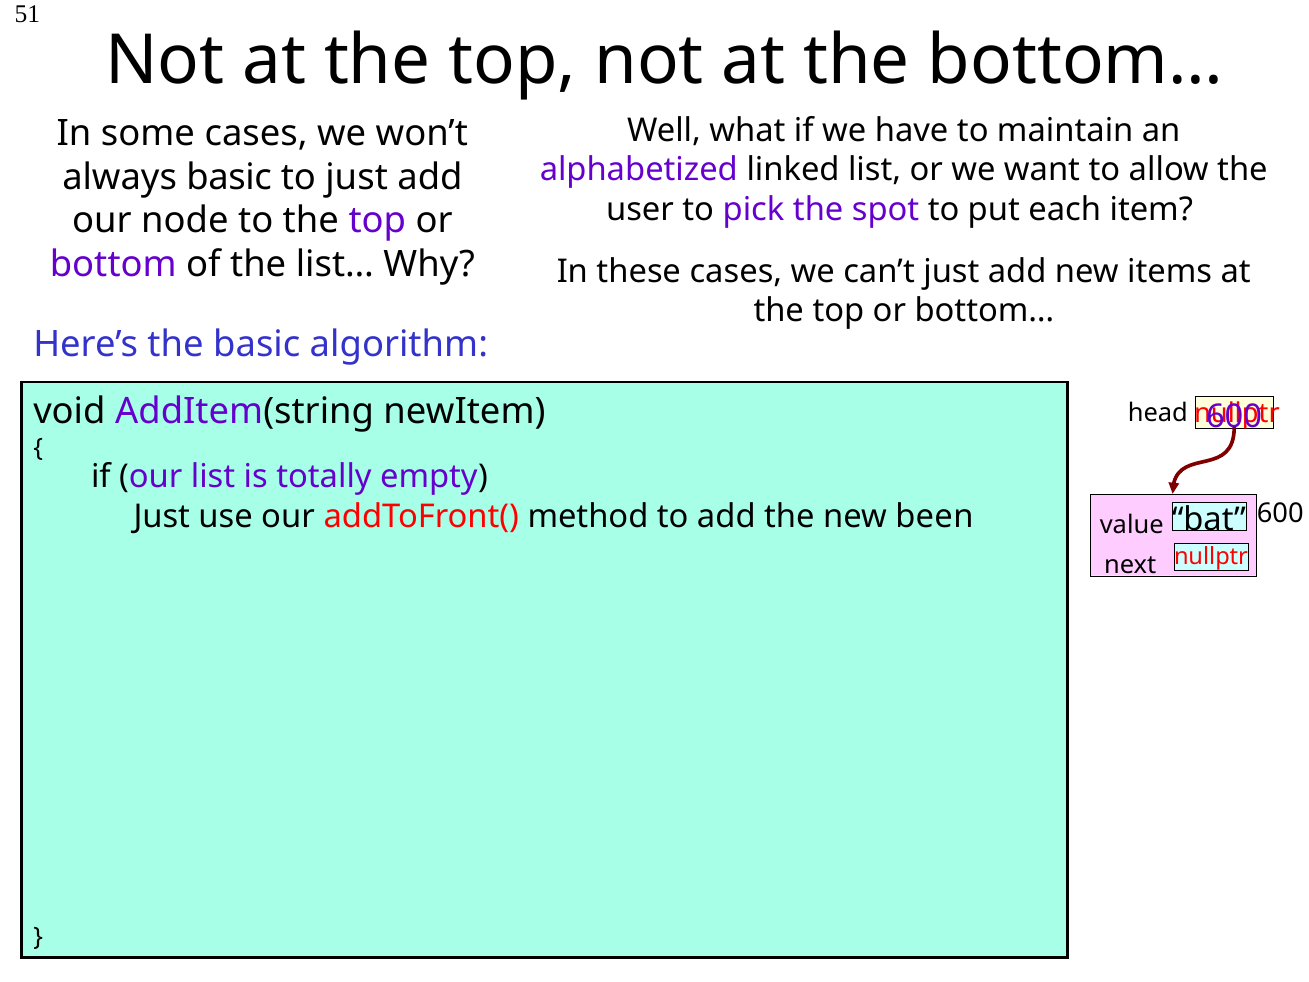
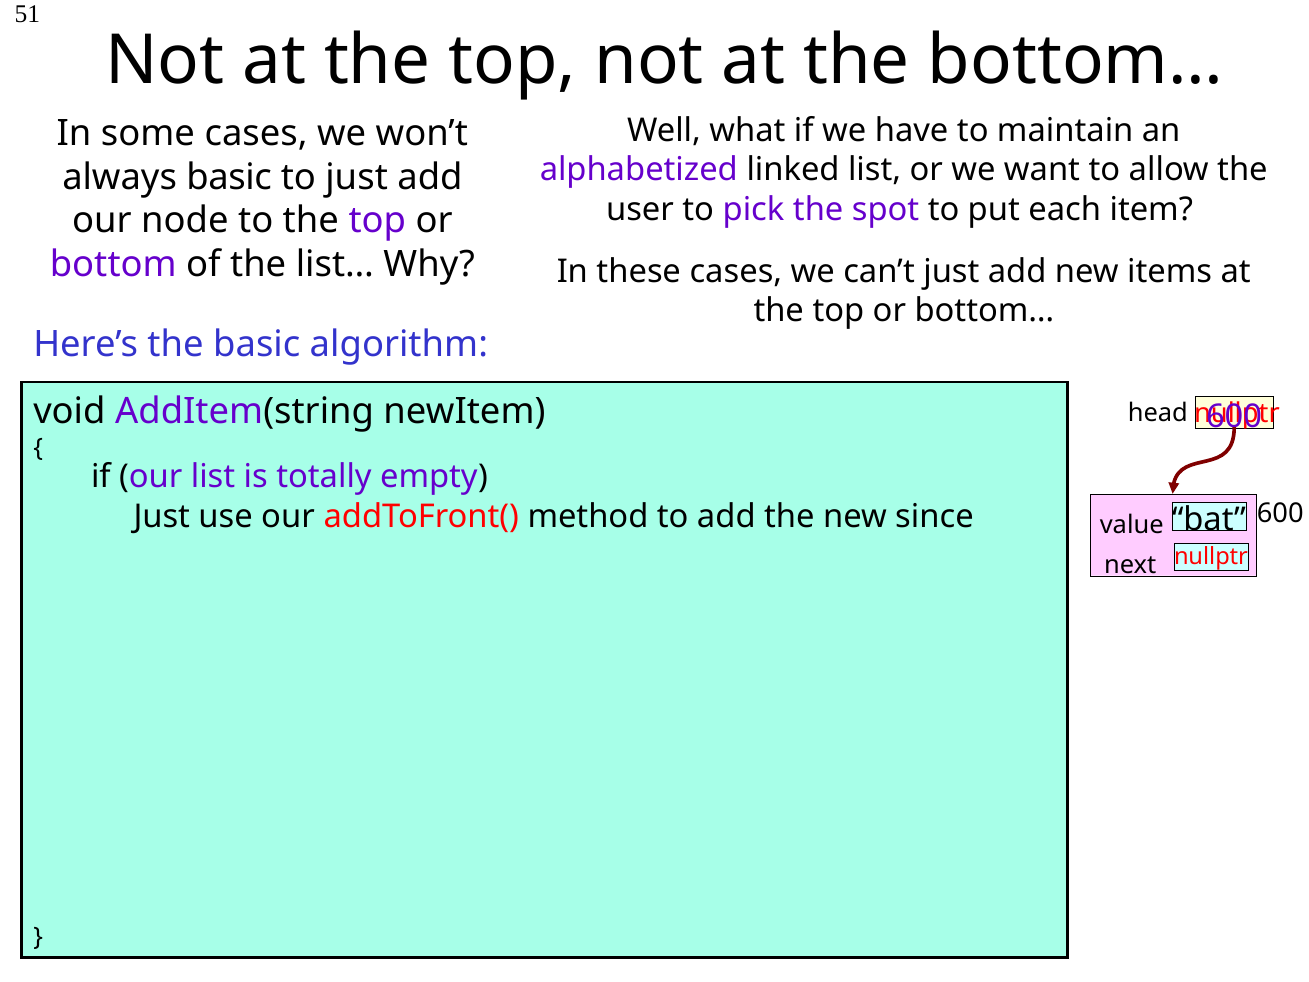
been: been -> since (935, 516)
